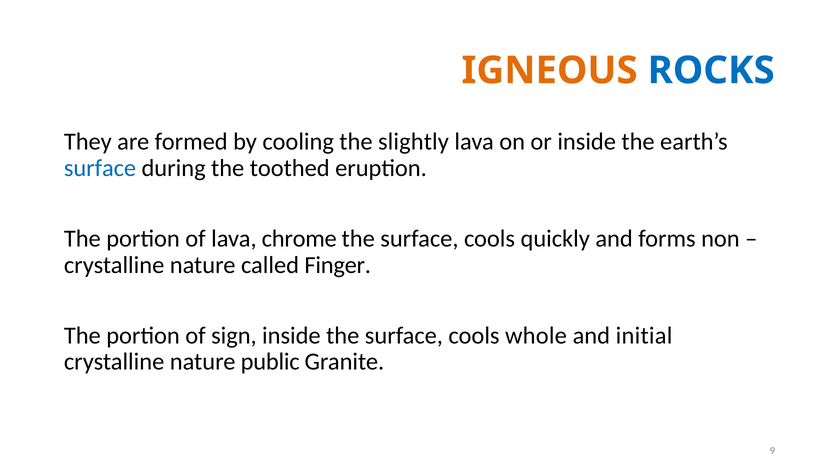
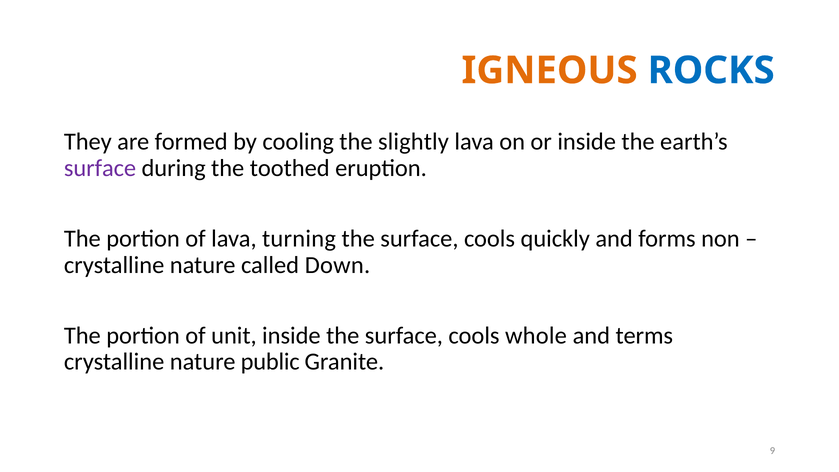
surface colour: blue -> purple (100, 168)
chrome: chrome -> turning (299, 239)
Finger: Finger -> Down (337, 265)
sign: sign -> unit (234, 335)
initial: initial -> terms (644, 335)
